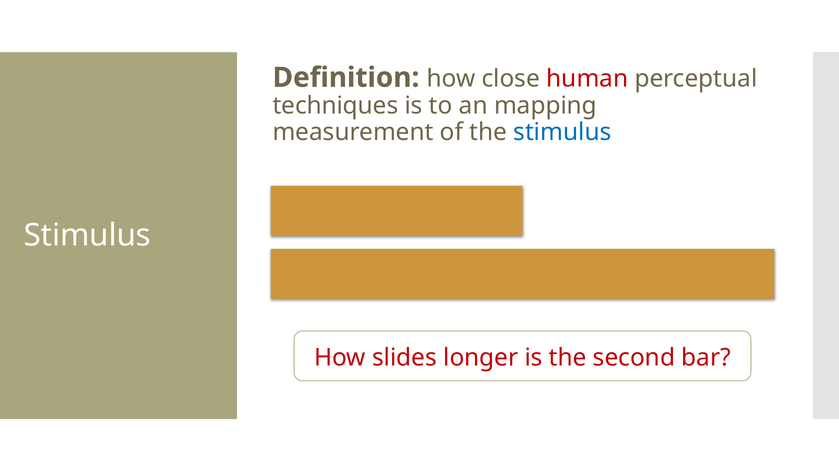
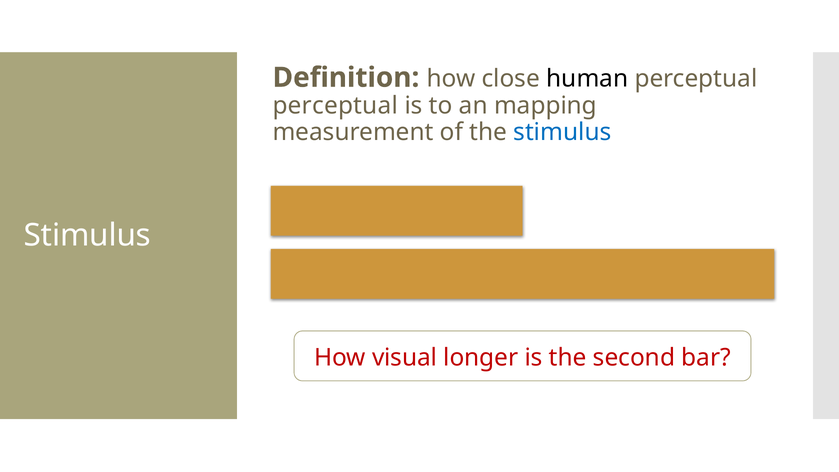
human colour: red -> black (587, 79)
techniques: techniques -> perceptual (335, 106)
slides: slides -> visual (404, 358)
